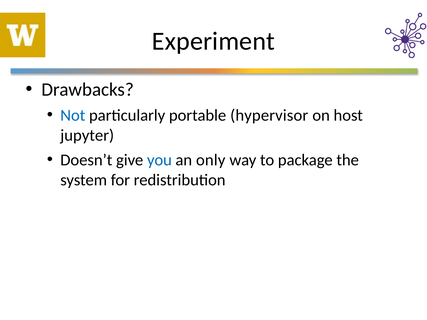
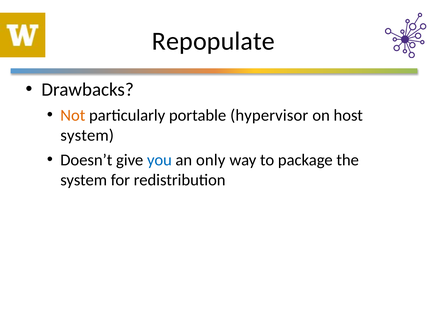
Experiment: Experiment -> Repopulate (213, 41)
Not colour: blue -> orange (73, 116)
jupyter: jupyter -> system (87, 135)
